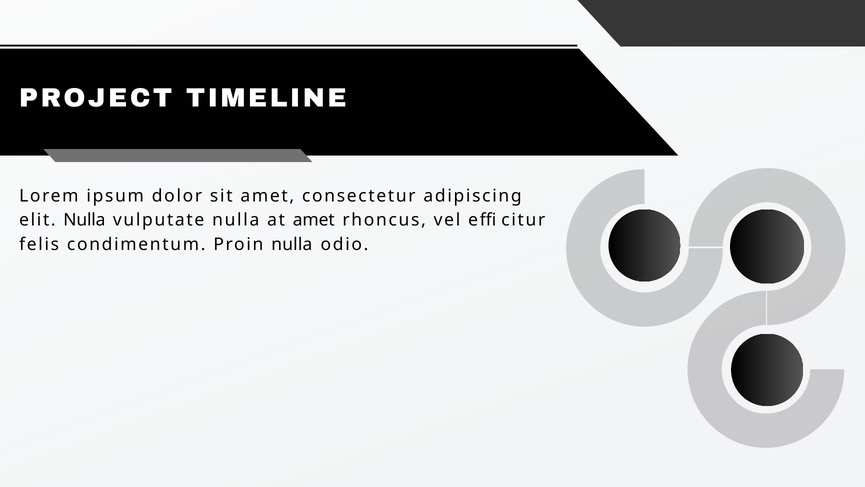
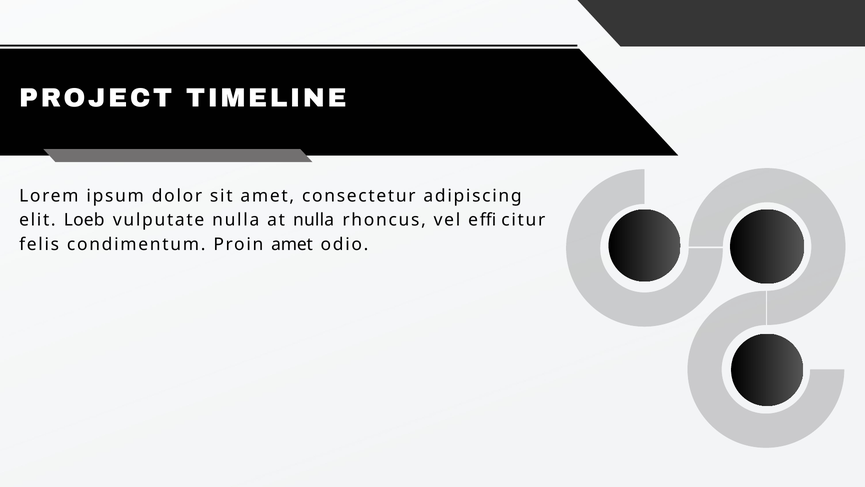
elit Nulla: Nulla -> Loeb (84, 220)
at amet: amet -> nulla (314, 220)
Proin nulla: nulla -> amet (292, 244)
